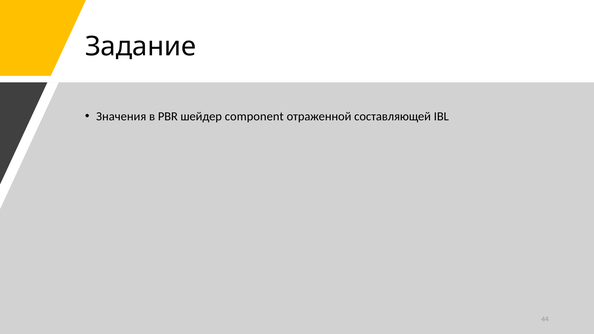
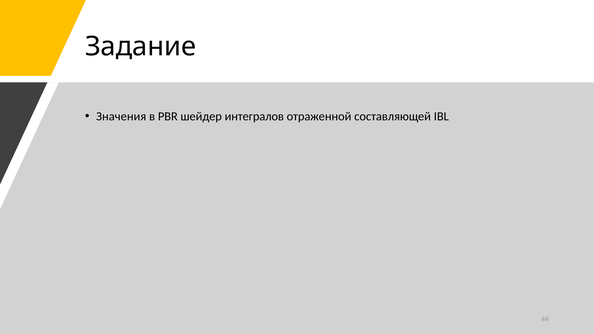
component: component -> интегралов (254, 117)
